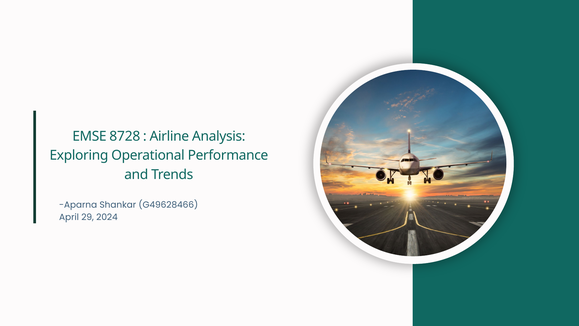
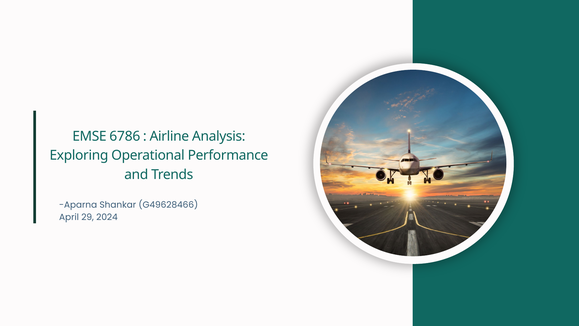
8728: 8728 -> 6786 (125, 136)
